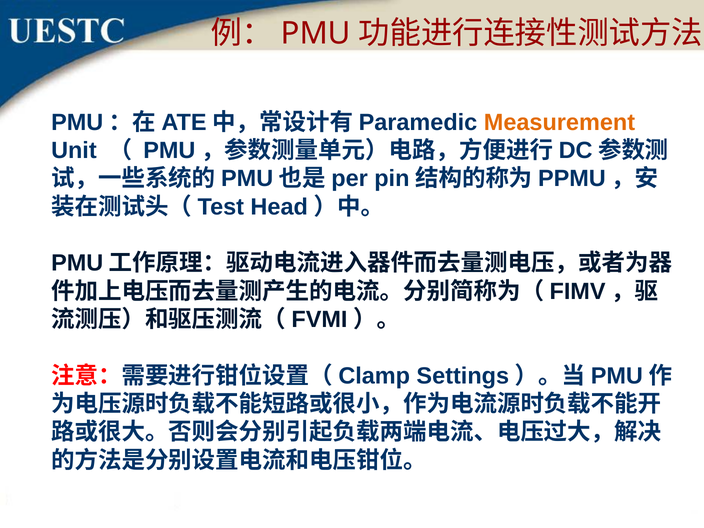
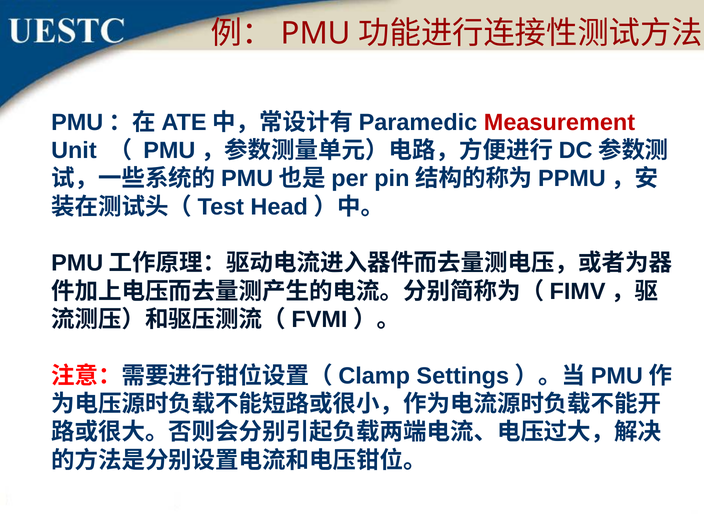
Measurement colour: orange -> red (559, 122)
